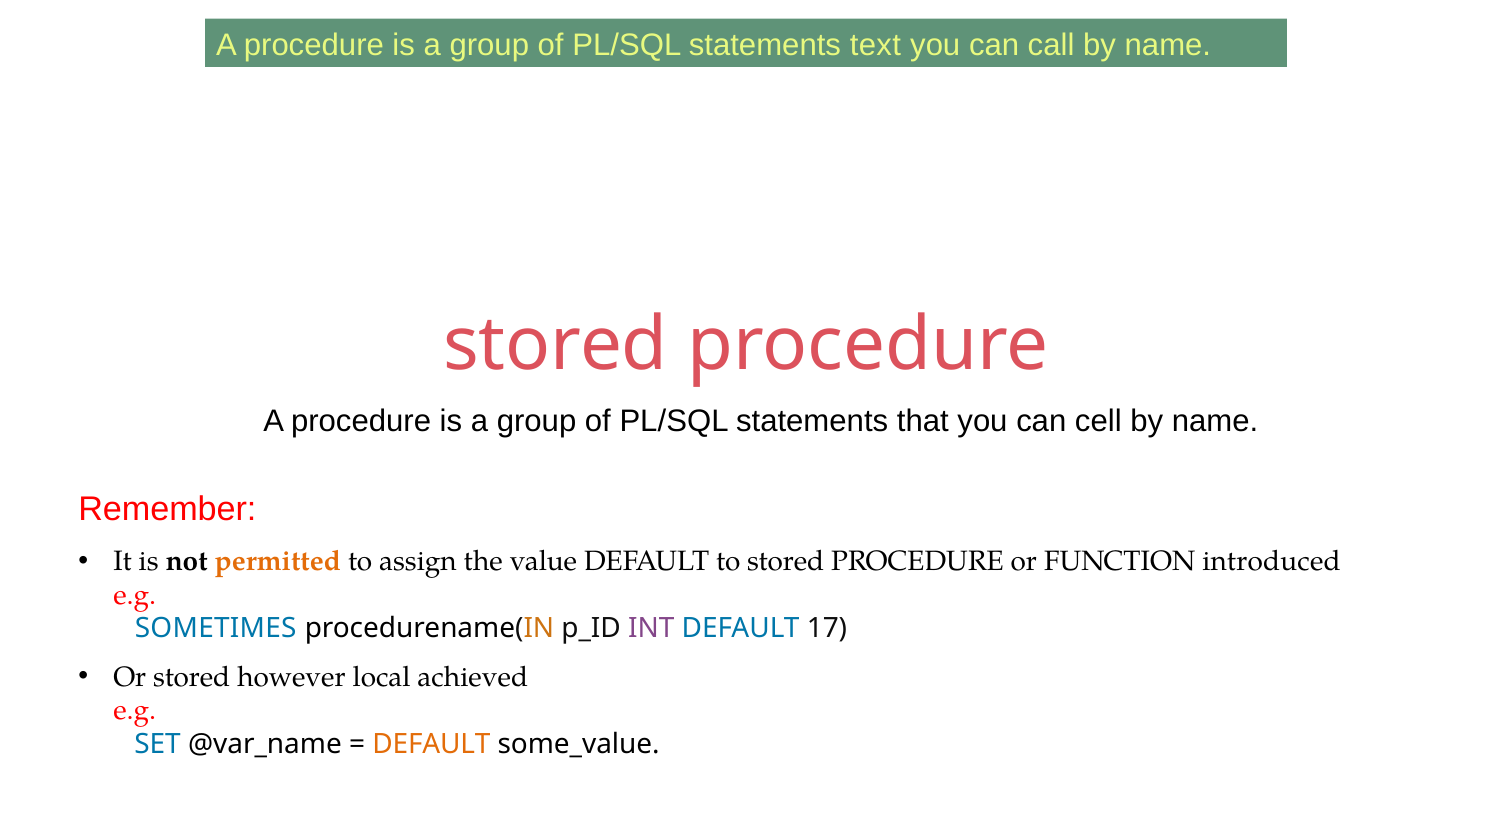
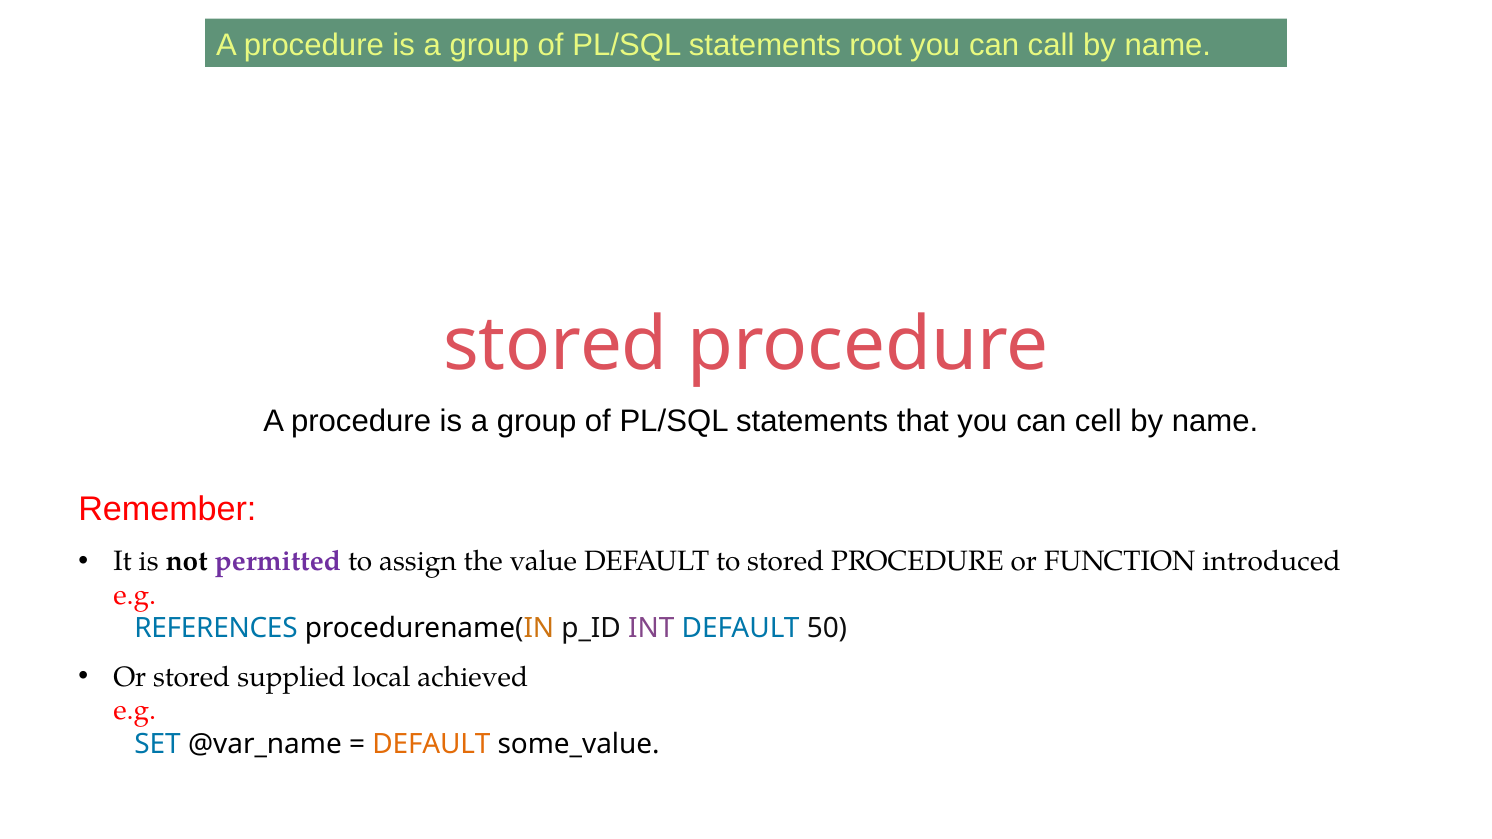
text: text -> root (876, 45)
permitted colour: orange -> purple (278, 561)
SOMETIMES: SOMETIMES -> REFERENCES (216, 629)
17: 17 -> 50 (827, 629)
however: however -> supplied (291, 677)
